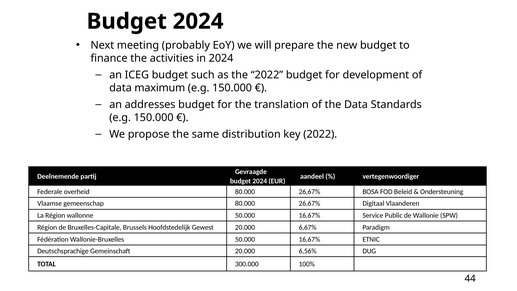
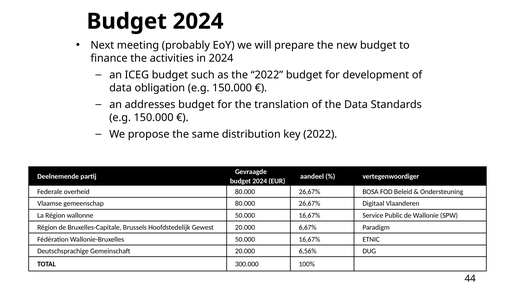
maximum: maximum -> obligation (160, 88)
